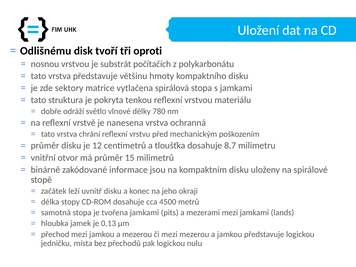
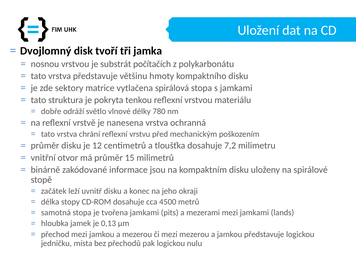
Odlišnému: Odlišnému -> Dvojlomný (46, 51)
oproti: oproti -> jamka (148, 51)
8,7: 8,7 -> 7,2 (230, 146)
